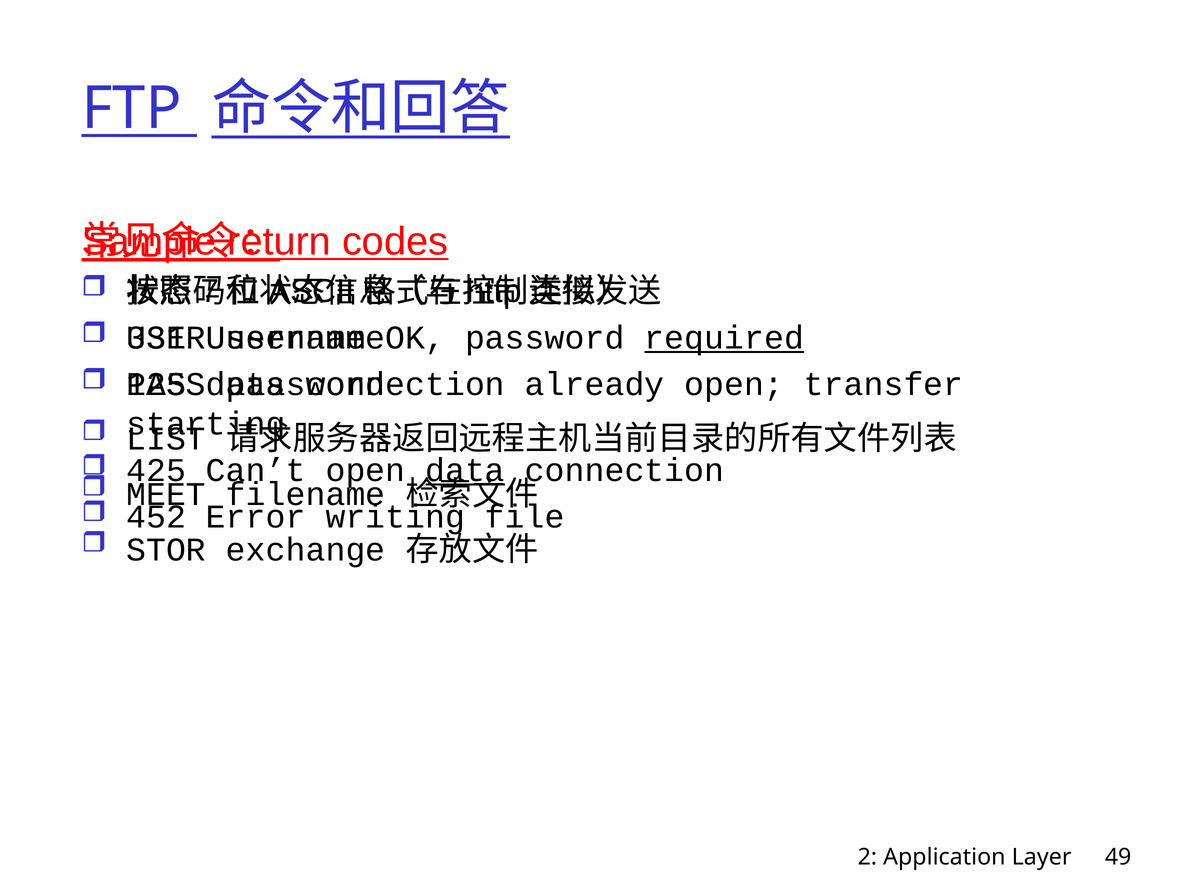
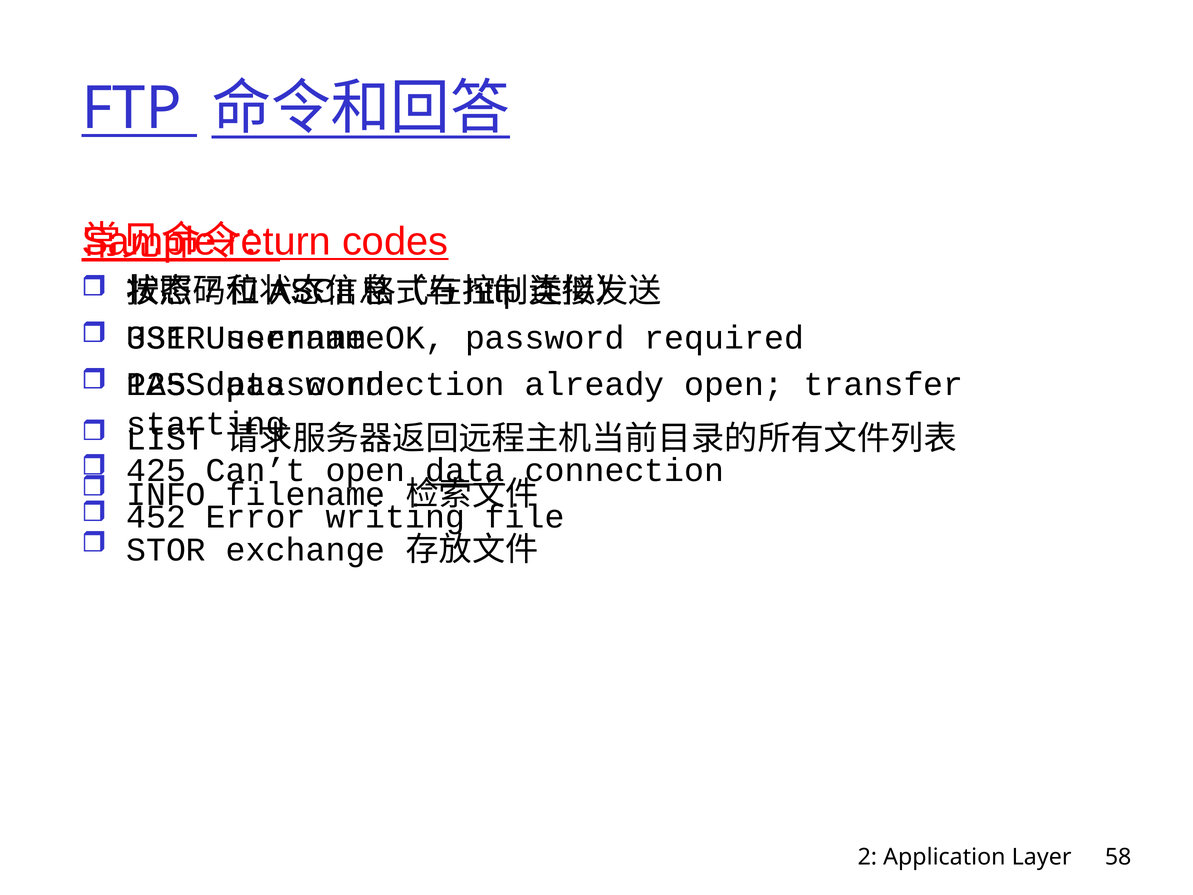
required underline: present -> none (724, 338)
MEET: MEET -> INFO (166, 494)
49: 49 -> 58 (1118, 857)
